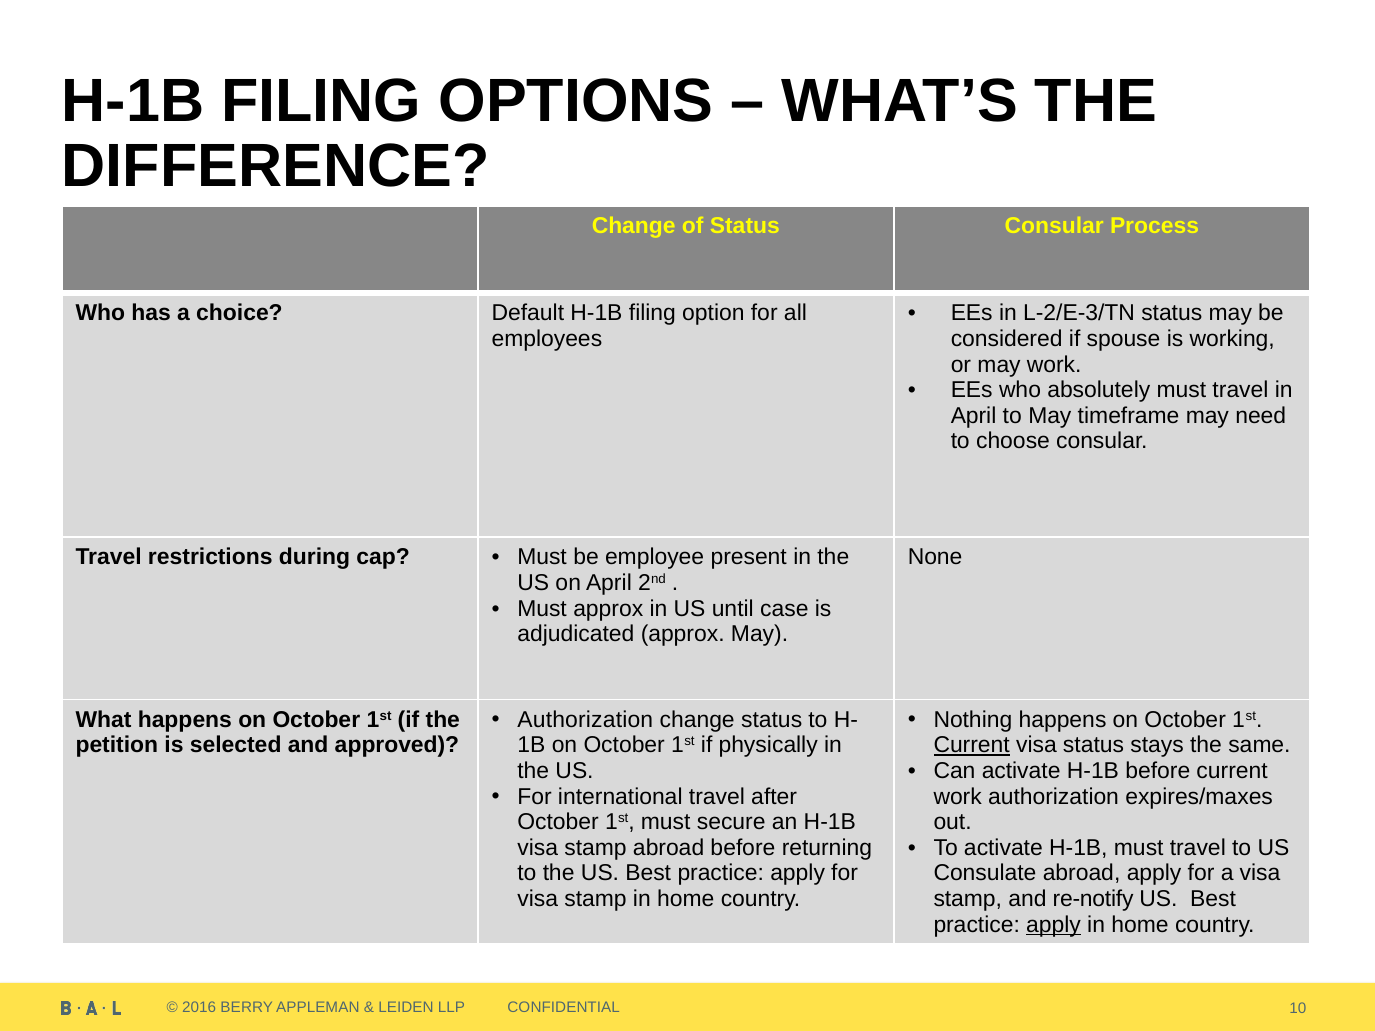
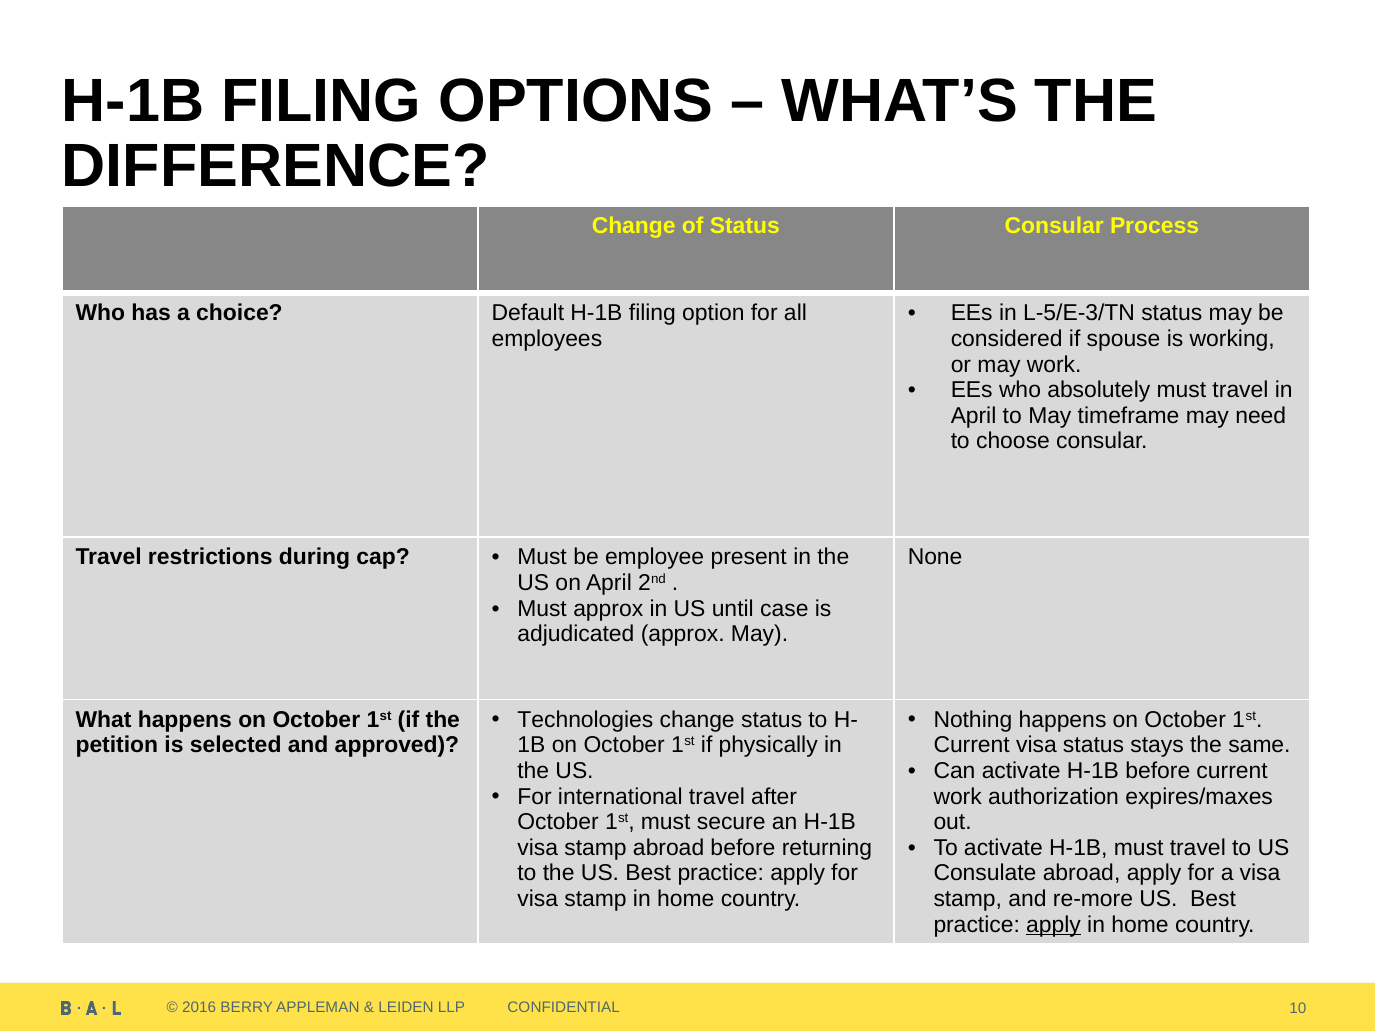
L-2/E-3/TN: L-2/E-3/TN -> L-5/E-3/TN (1079, 313)
Authorization: Authorization -> Technologies (585, 720)
Current underline: present -> none (972, 745)
re-notify: re-notify -> re-more (1093, 899)
